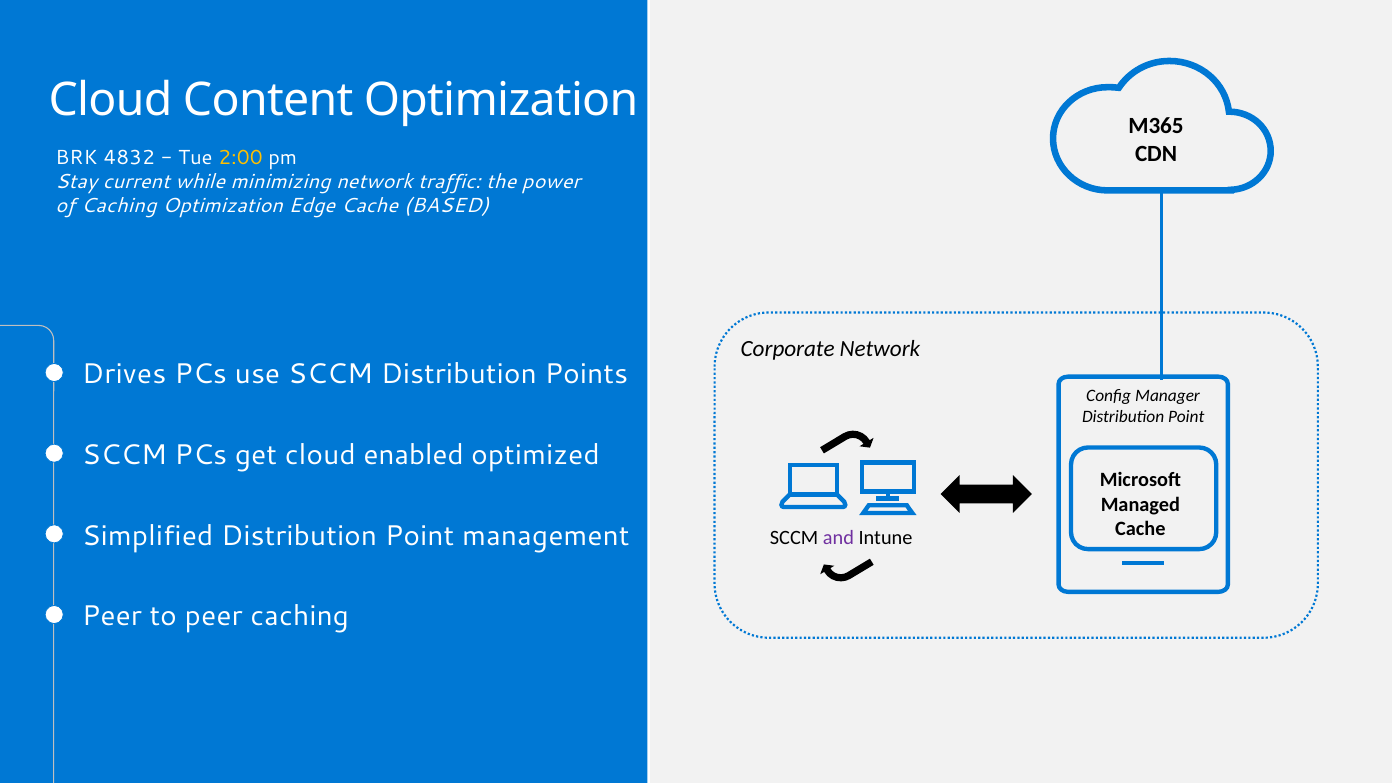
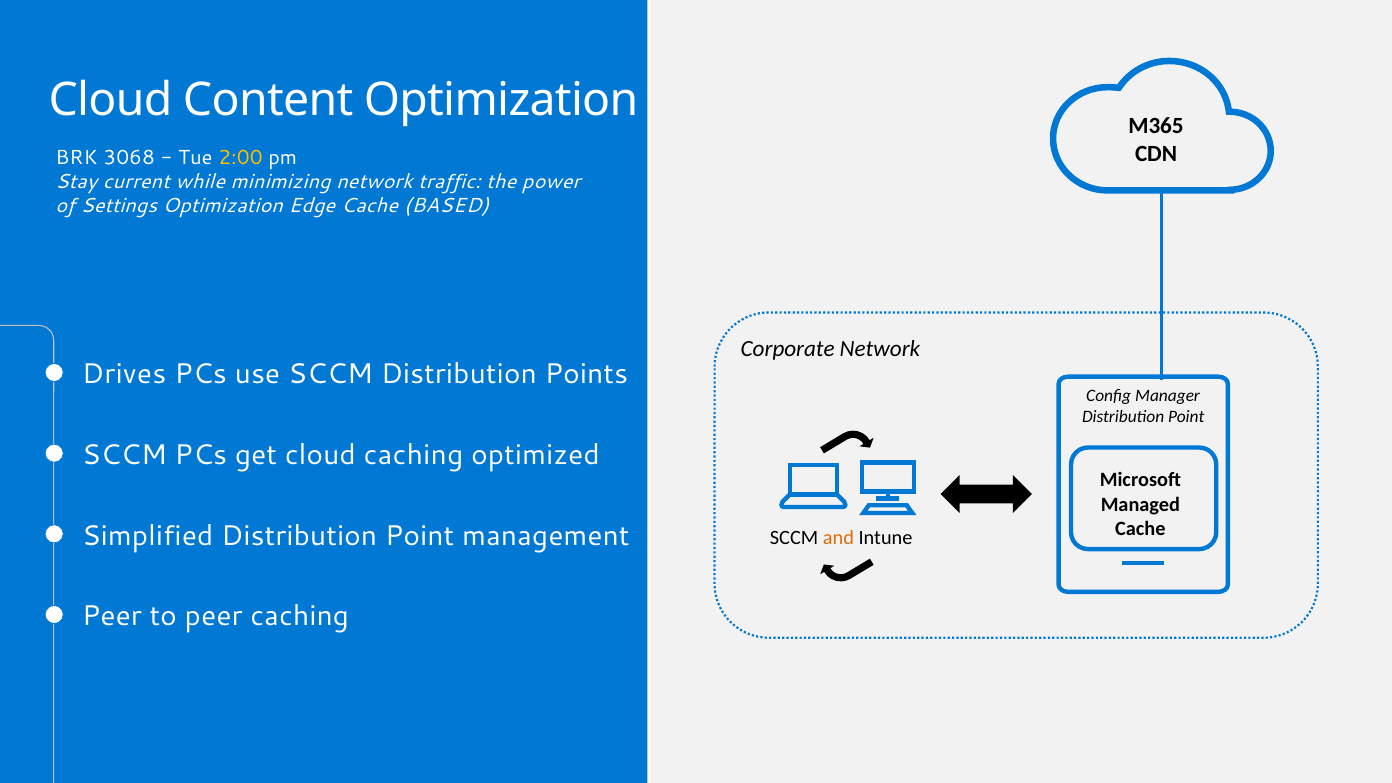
4832: 4832 -> 3068 (129, 157)
of Caching: Caching -> Settings (119, 206)
cloud enabled: enabled -> caching (413, 455)
and colour: purple -> orange (838, 538)
